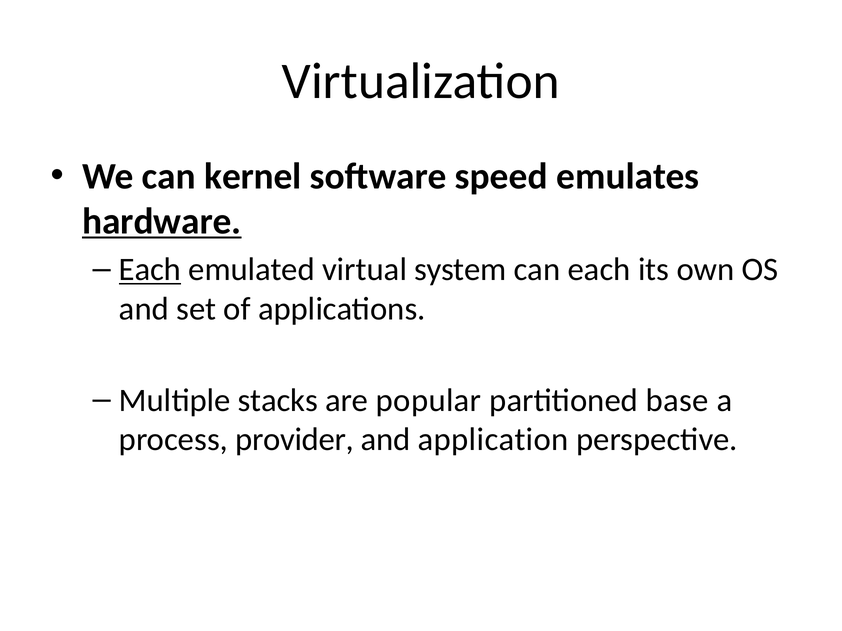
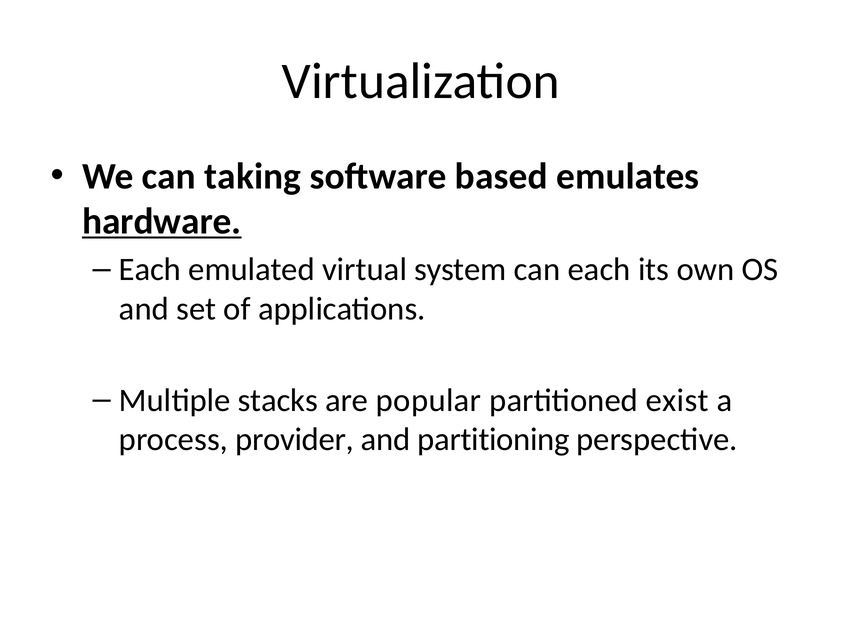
kernel: kernel -> taking (253, 177)
speed: speed -> based (501, 177)
Each underline: present -> none (150, 270)
base: base -> exist (677, 401)
application: application -> partitioning (494, 440)
